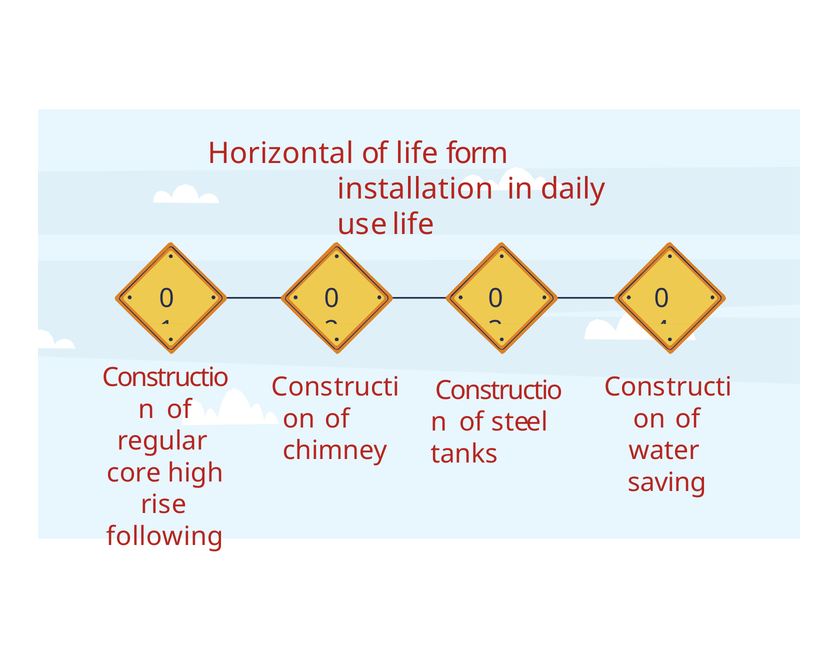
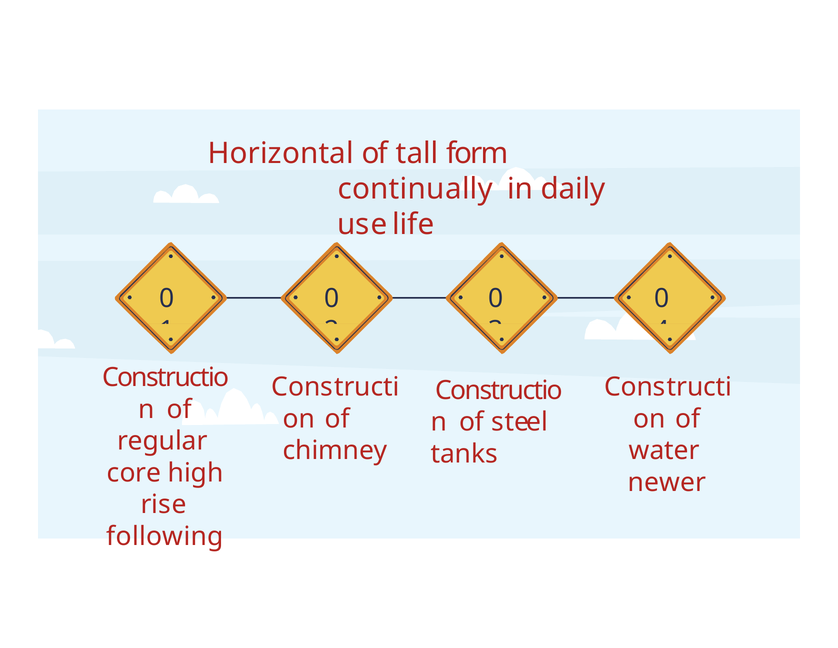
of life: life -> tall (417, 153)
installation: installation -> continually (415, 189)
saving: saving -> newer (667, 482)
